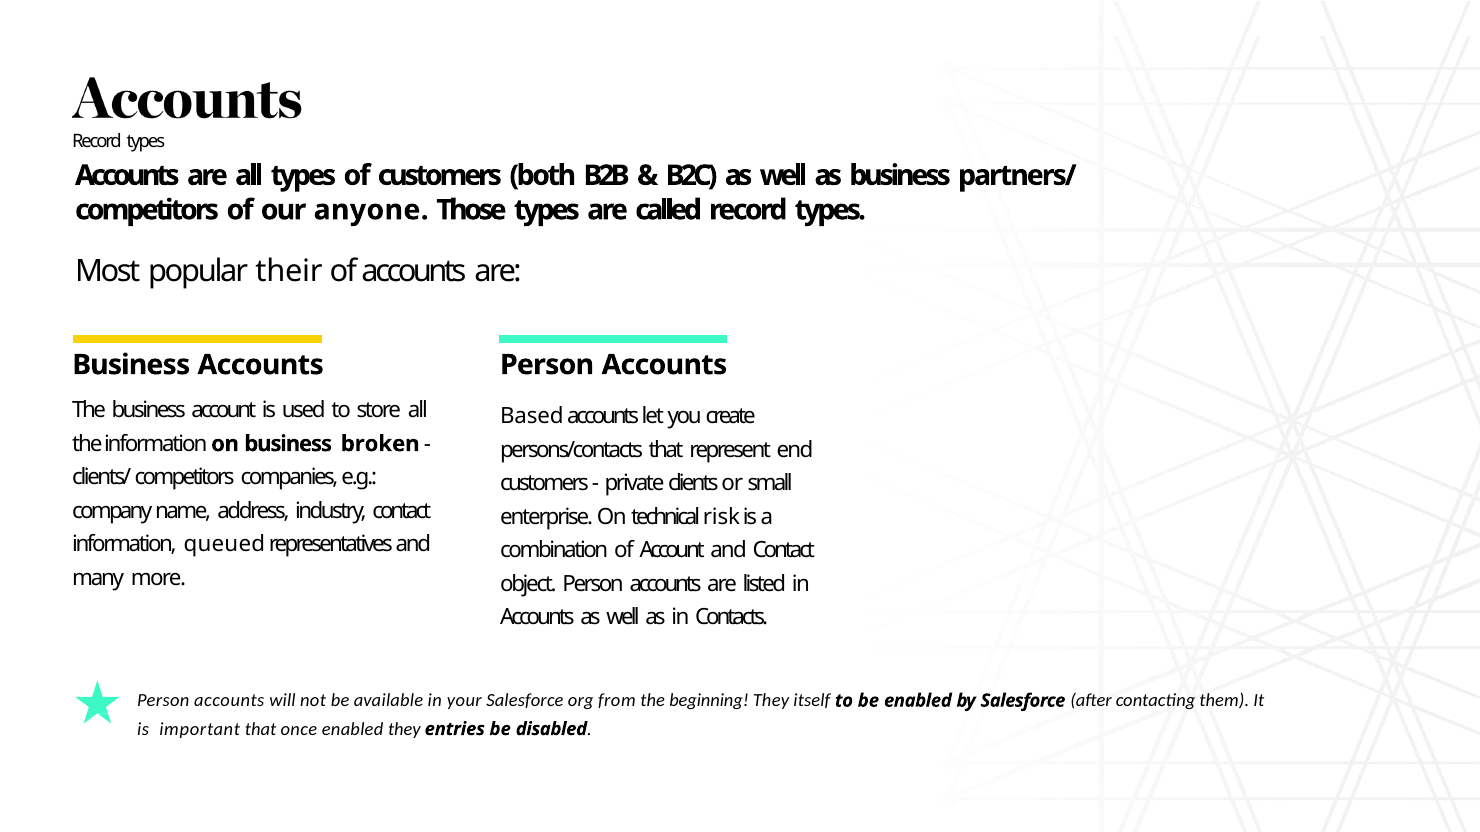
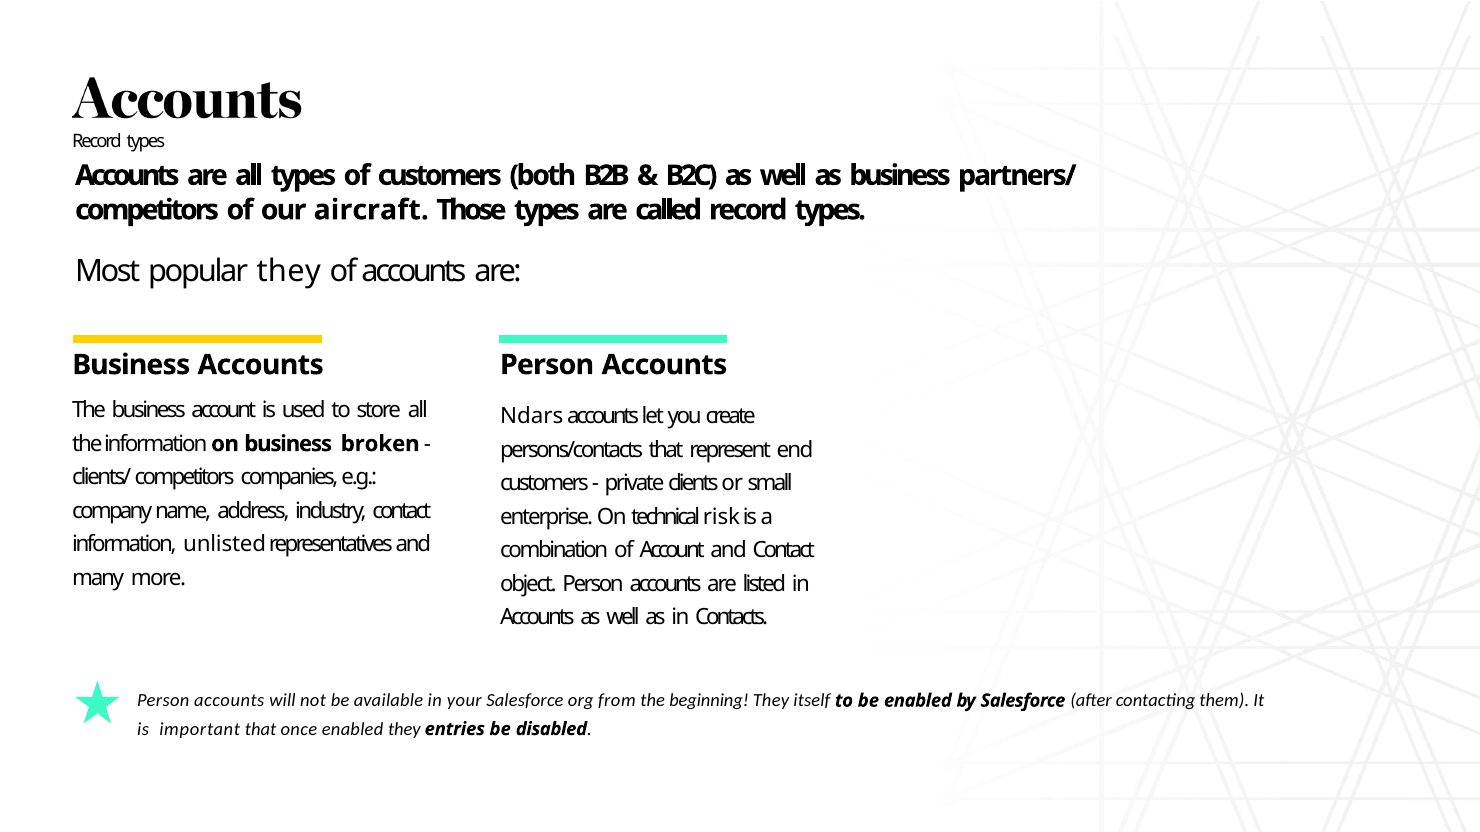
anyone: anyone -> aircraft (371, 210)
popular their: their -> they (289, 272)
Based: Based -> Ndars (532, 416)
queued: queued -> unlisted (225, 545)
